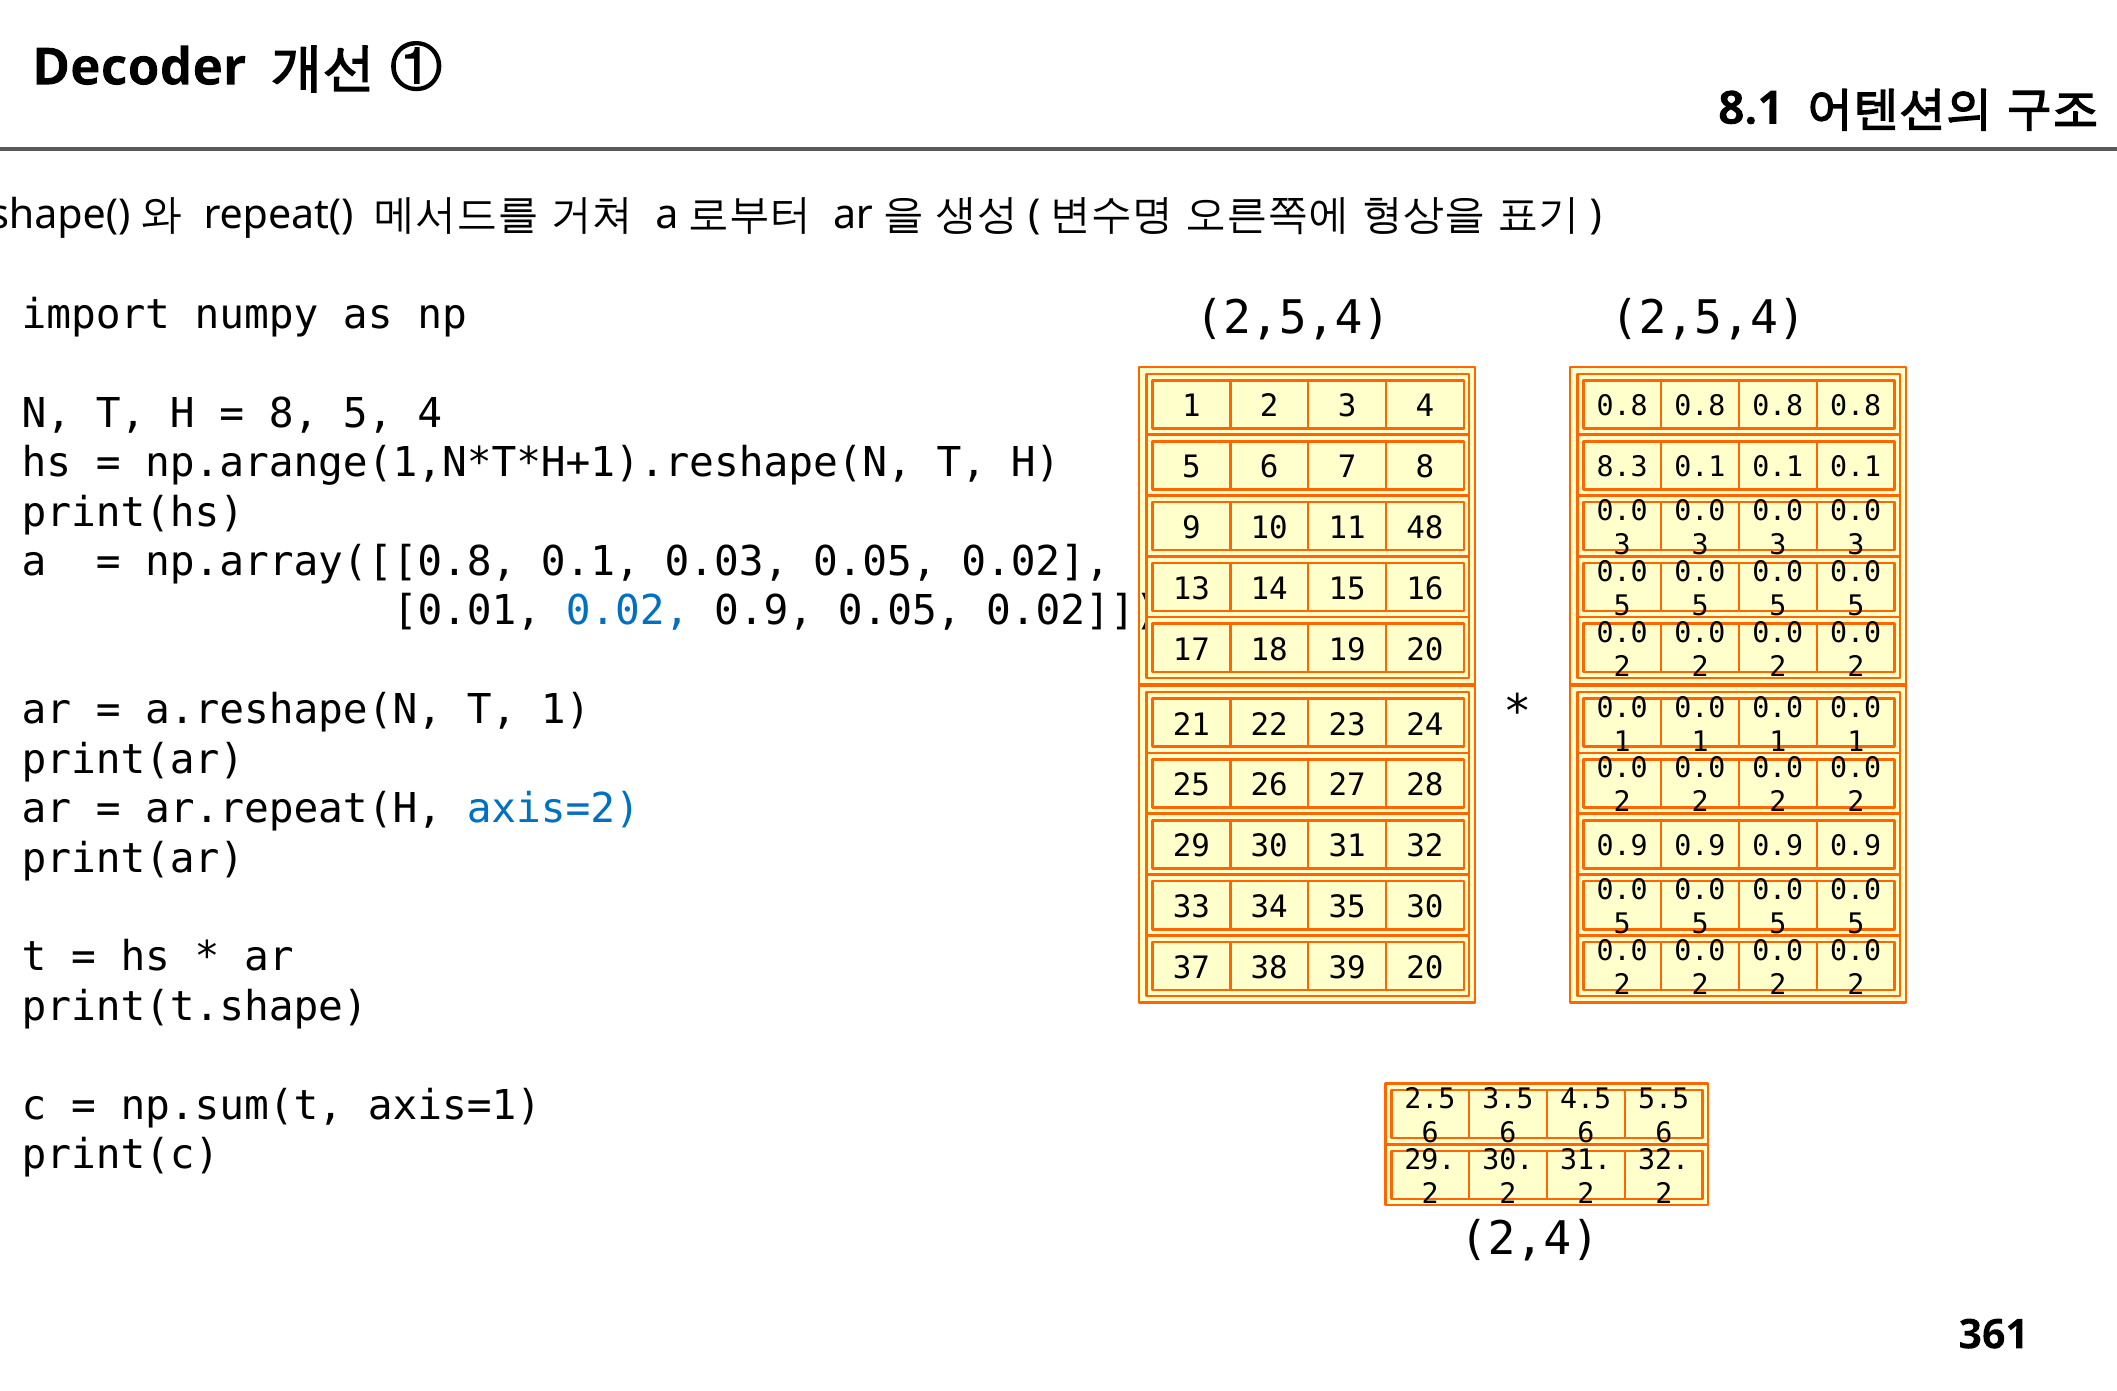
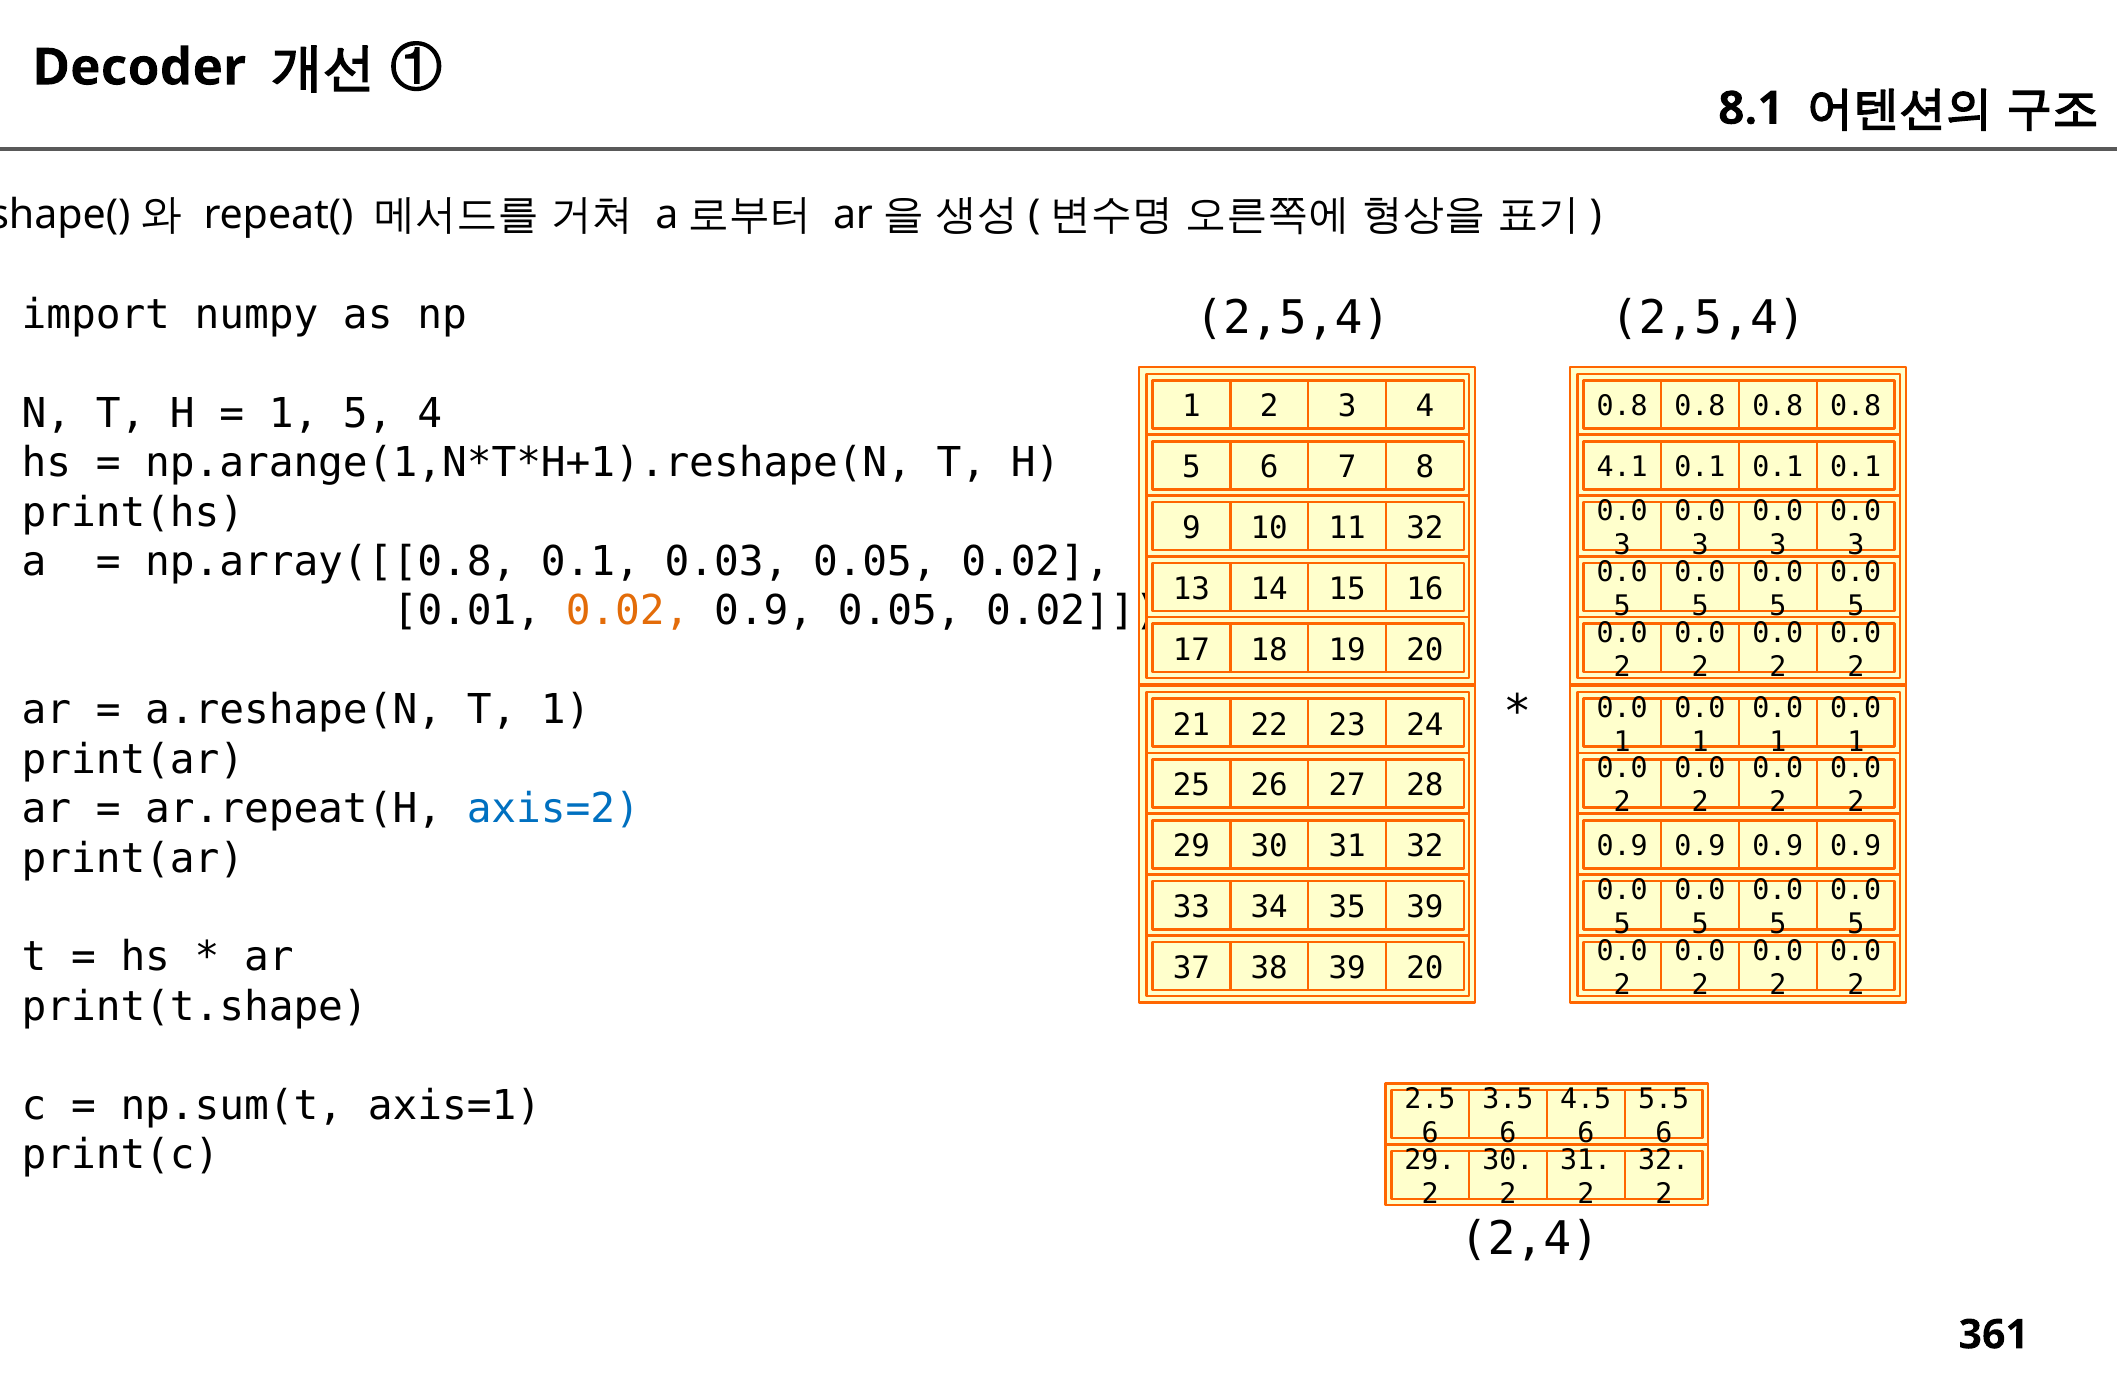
8: 8 -> 1 (294, 413)
8.3: 8.3 -> 4.1 (1622, 467)
11 48: 48 -> 32 (1425, 528)
0.02 colour: blue -> orange (628, 611)
35 30: 30 -> 39 (1425, 907)
